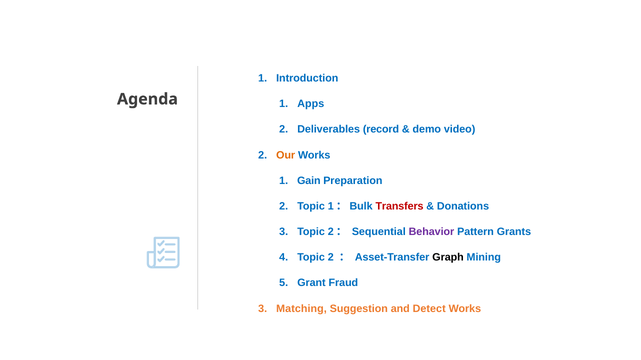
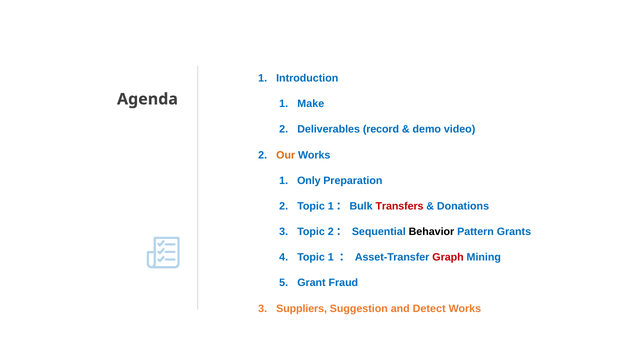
Apps: Apps -> Make (311, 104)
Gain: Gain -> Only (309, 181)
Behavior colour: purple -> black (431, 232)
Topic 2: 2 -> 1 (331, 258)
Graph colour: black -> red (448, 258)
Matching: Matching -> Suppliers (302, 309)
